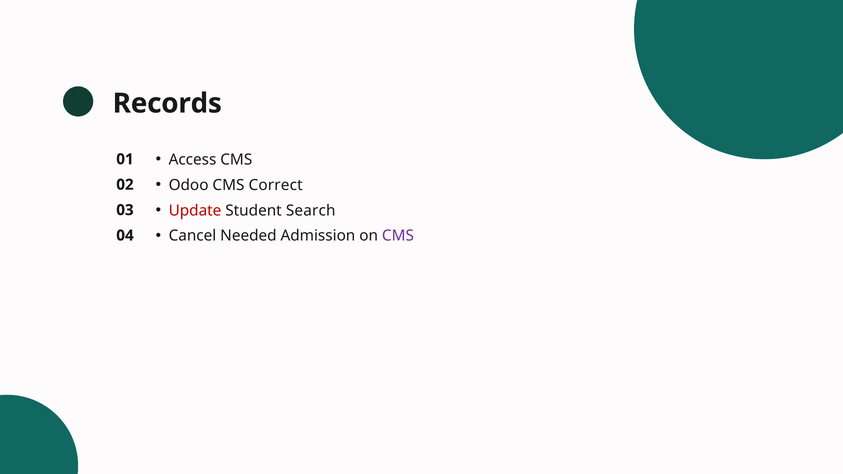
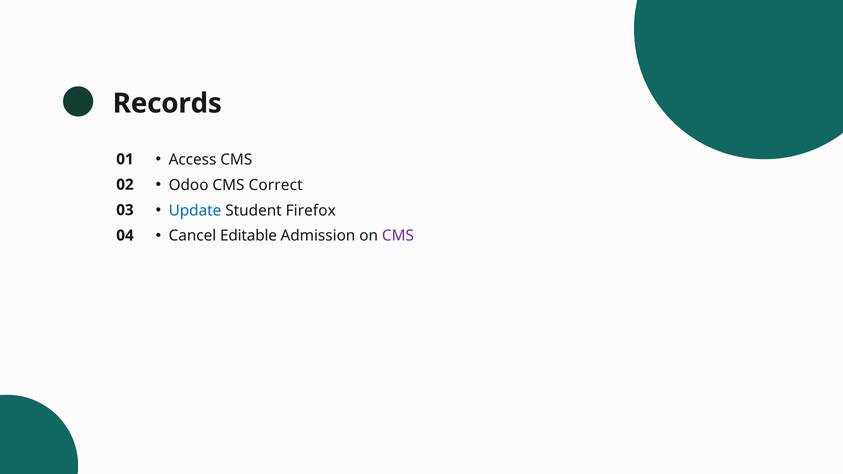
Update colour: red -> blue (195, 211)
Search: Search -> Firefox (311, 211)
Needed: Needed -> Editable (249, 236)
